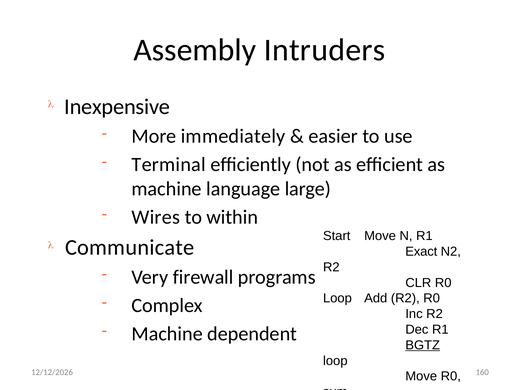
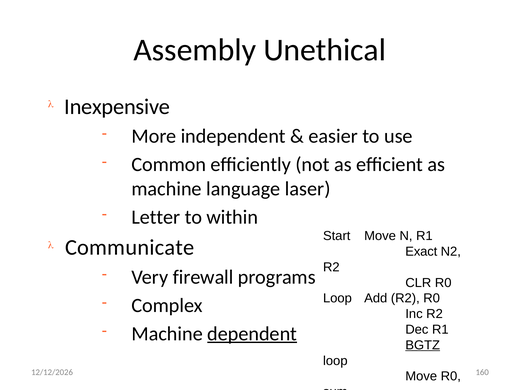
Intruders: Intruders -> Unethical (325, 50)
immediately: immediately -> independent (233, 136)
Terminal: Terminal -> Common (169, 165)
large: large -> laser (308, 189)
Wires: Wires -> Letter (156, 217)
dependent underline: none -> present (252, 334)
